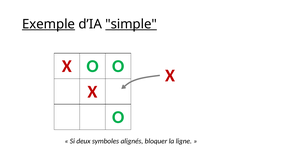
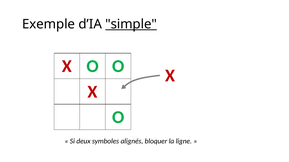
Exemple underline: present -> none (49, 24)
